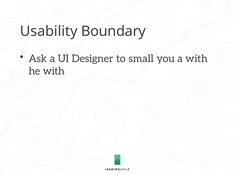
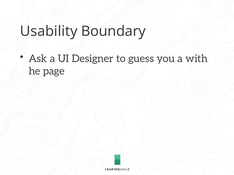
small: small -> guess (141, 59)
he with: with -> page (54, 71)
